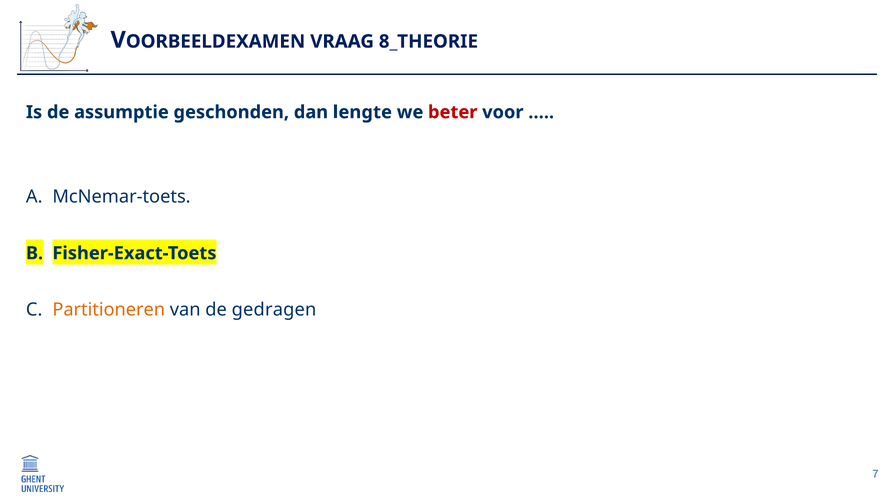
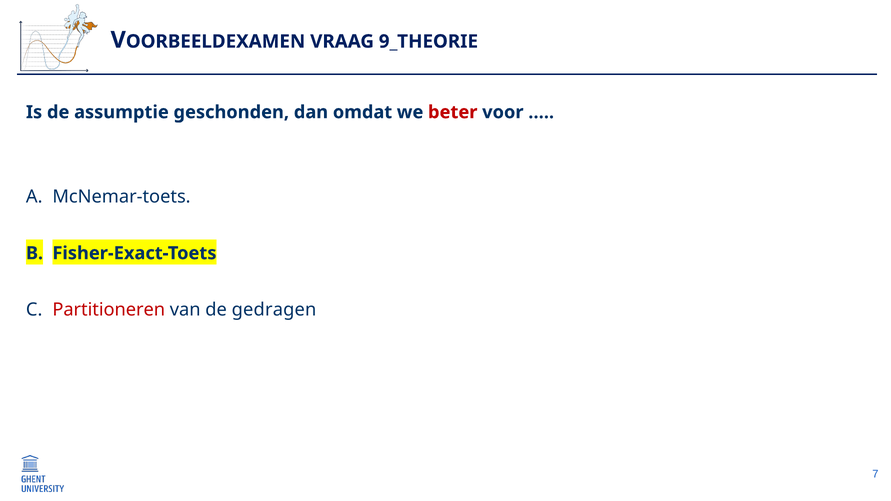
8_THEORIE: 8_THEORIE -> 9_THEORIE (428, 41)
lengte: lengte -> omdat (363, 112)
Partitioneren colour: orange -> red (109, 310)
